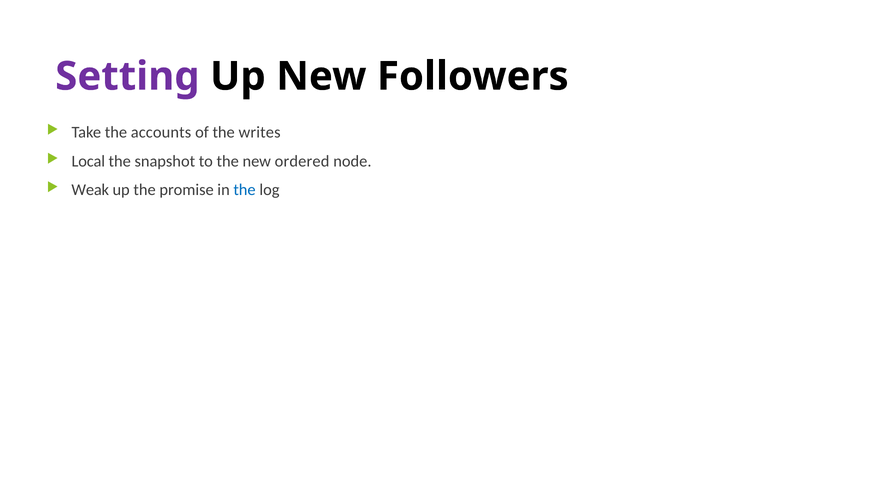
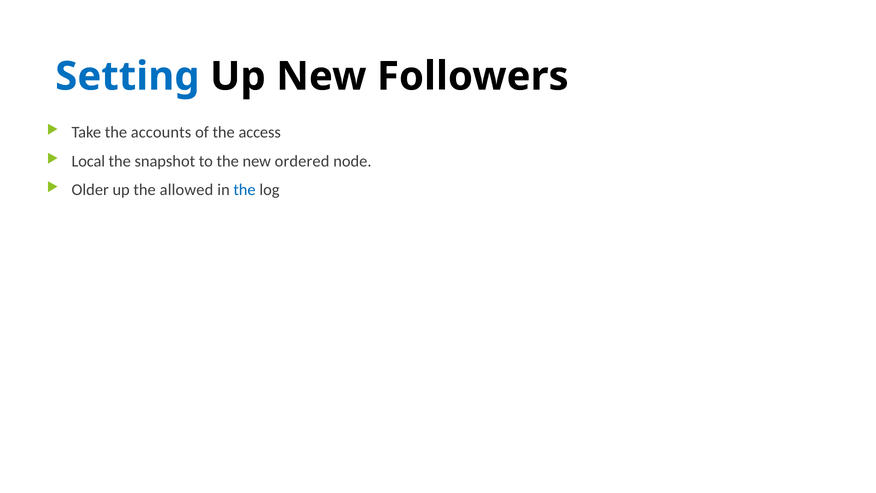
Setting colour: purple -> blue (127, 76)
writes: writes -> access (260, 132)
Weak: Weak -> Older (90, 190)
promise: promise -> allowed (187, 190)
